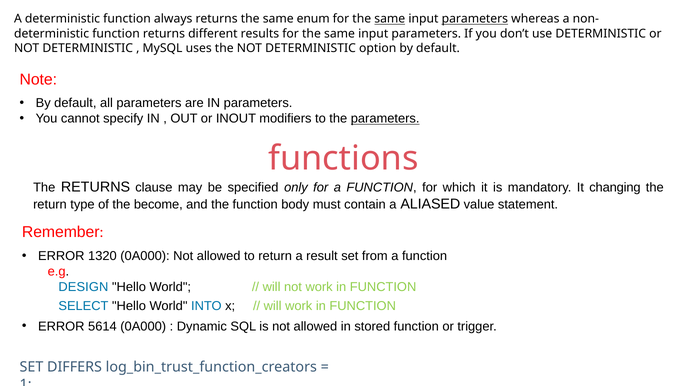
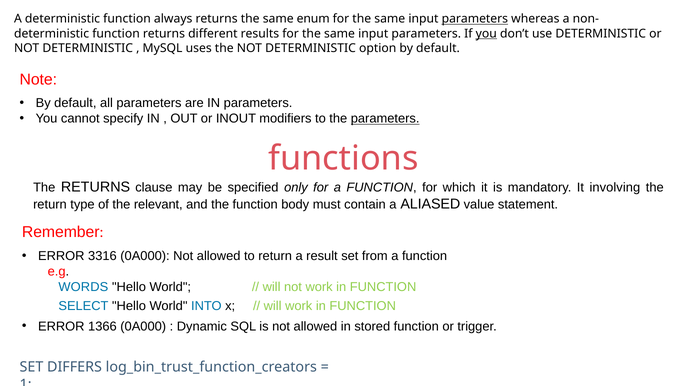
same underline: present -> none (390, 19)
you underline: none -> present (486, 34)
changing: changing -> involving (615, 187)
become: become -> relevant (158, 205)
1320: 1320 -> 3316 (102, 256)
DESIGN: DESIGN -> WORDS (83, 287)
5614: 5614 -> 1366 (102, 327)
